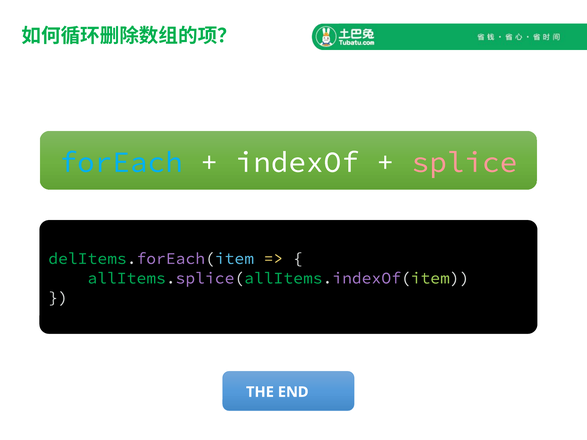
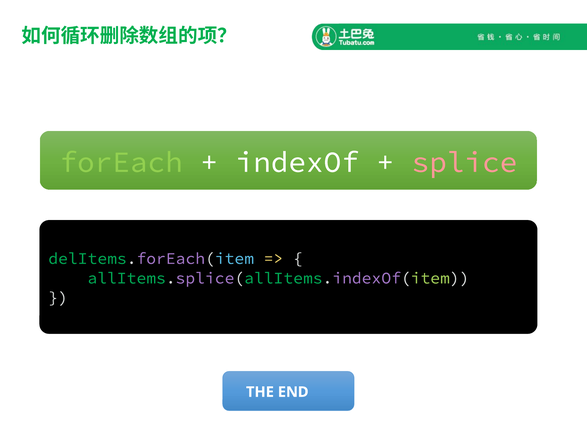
forEach colour: light blue -> light green (121, 162)
